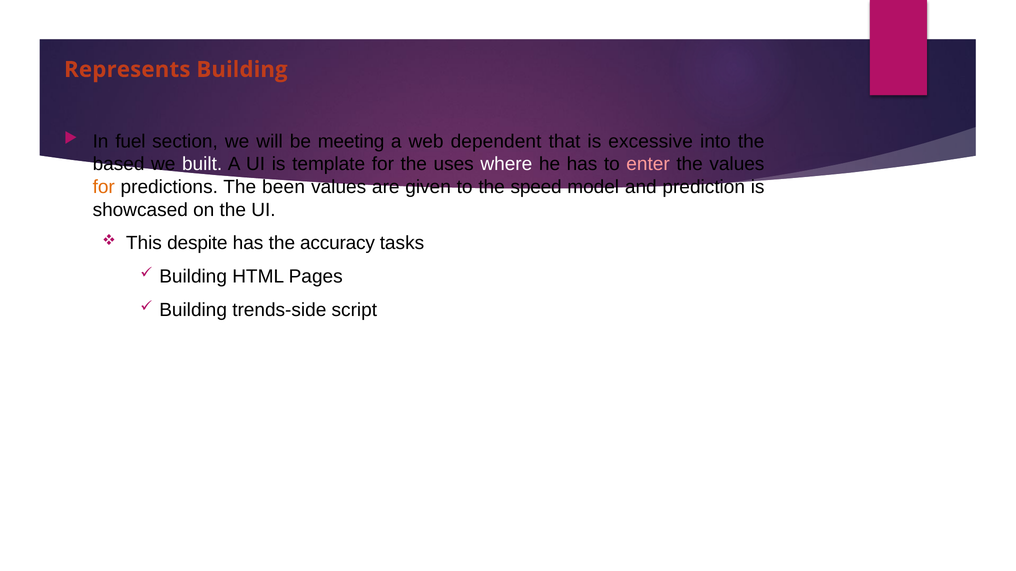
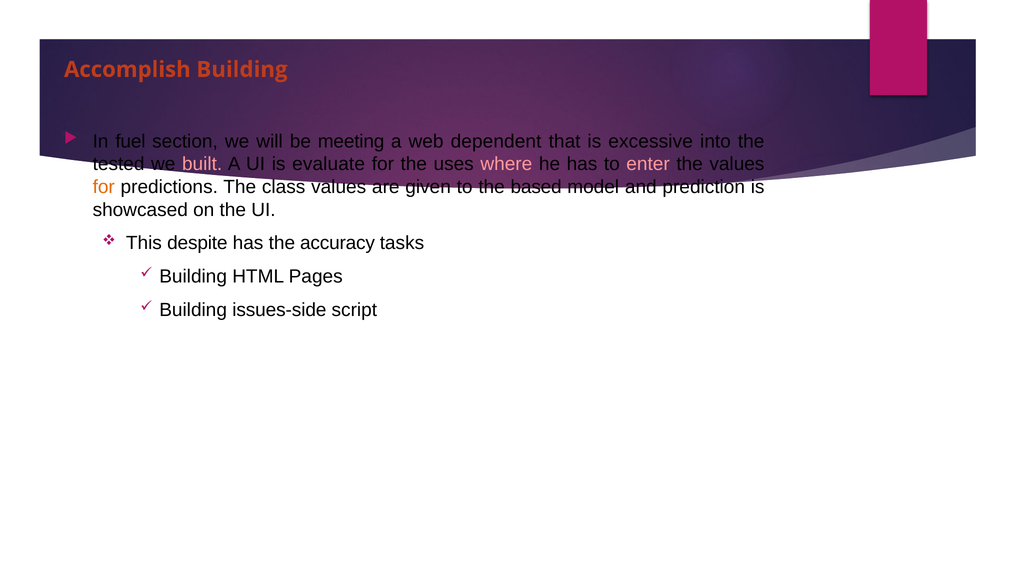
Represents: Represents -> Accomplish (127, 70)
based: based -> tested (119, 164)
built colour: white -> pink (202, 164)
template: template -> evaluate (329, 164)
where colour: white -> pink (506, 164)
been: been -> class (284, 187)
speed: speed -> based (536, 187)
trends-side: trends-side -> issues-side (279, 310)
